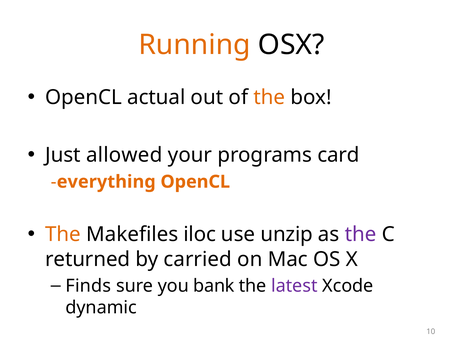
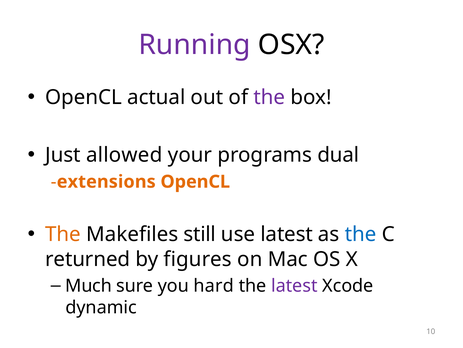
Running colour: orange -> purple (194, 45)
the colour: orange -> purple (269, 97)
card: card -> dual (338, 155)
everything: everything -> extensions (106, 181)
iloc: iloc -> still (200, 234)
use unzip: unzip -> latest (287, 234)
the colour: purple -> blue (361, 234)
carried: carried -> figures (198, 259)
Finds: Finds -> Much (89, 285)
bank: bank -> hard (214, 285)
